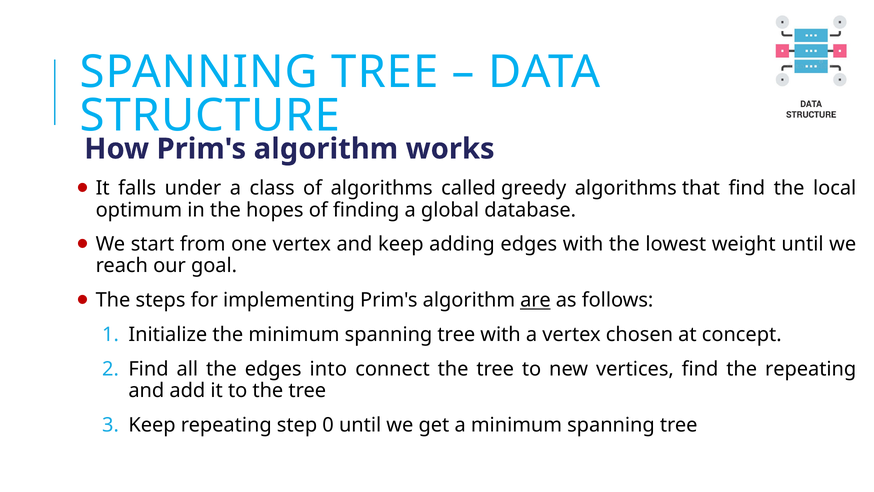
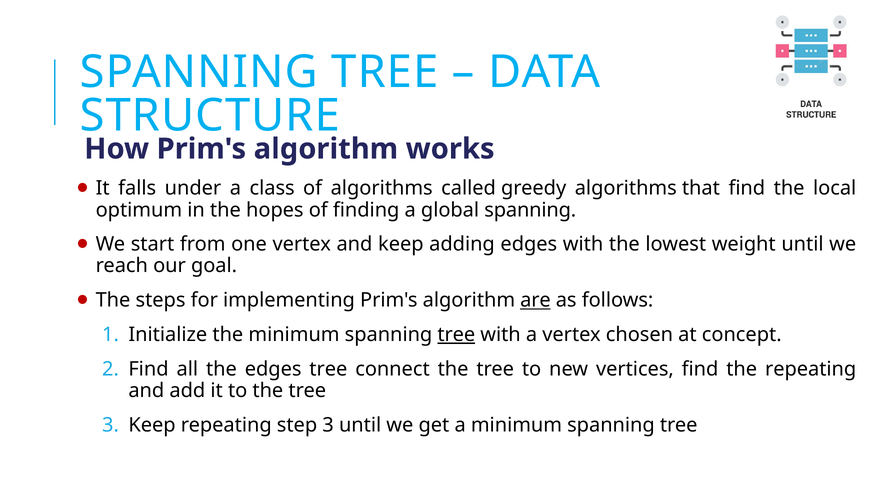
global database: database -> spanning (530, 210)
tree underline: none -> present (456, 334)
edges into: into -> tree (328, 369)
step 0: 0 -> 3 (328, 425)
